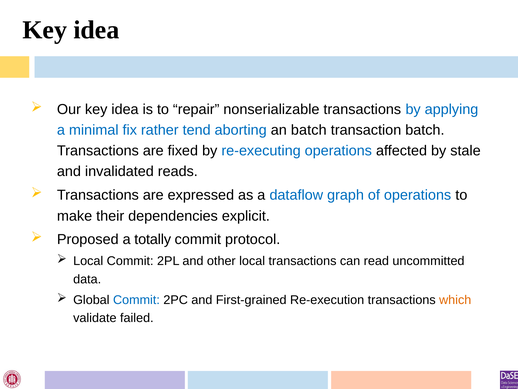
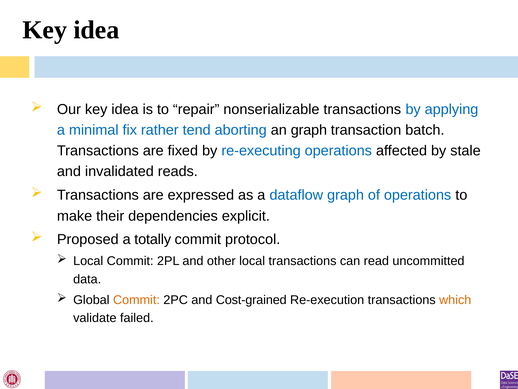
an batch: batch -> graph (309, 130)
Commit colour: blue -> orange (136, 300)
First-grained: First-grained -> Cost-grained (251, 300)
